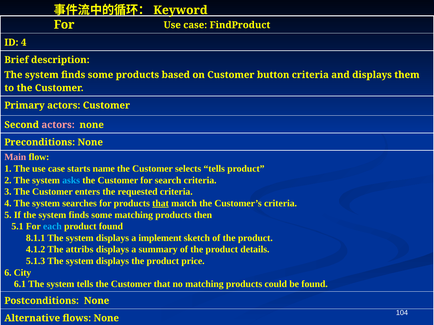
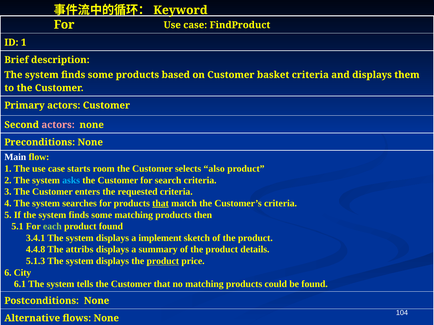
ID 4: 4 -> 1 (24, 42)
button: button -> basket (273, 75)
Main colour: pink -> white (15, 157)
name: name -> room (104, 169)
selects tells: tells -> also (214, 169)
each colour: light blue -> light green (52, 227)
8.1.1: 8.1.1 -> 3.4.1 (36, 238)
4.1.2: 4.1.2 -> 4.4.8 (36, 250)
product underline: none -> present (163, 261)
